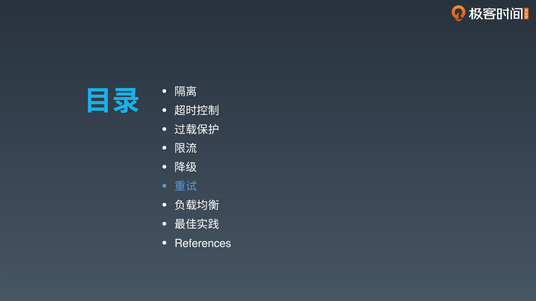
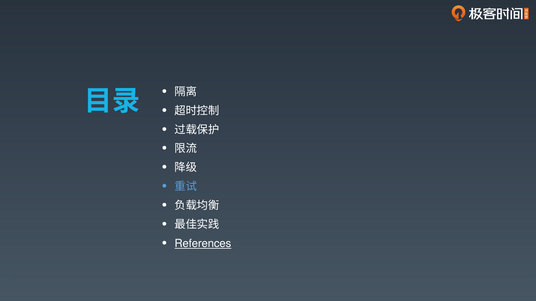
References underline: none -> present (203, 244)
